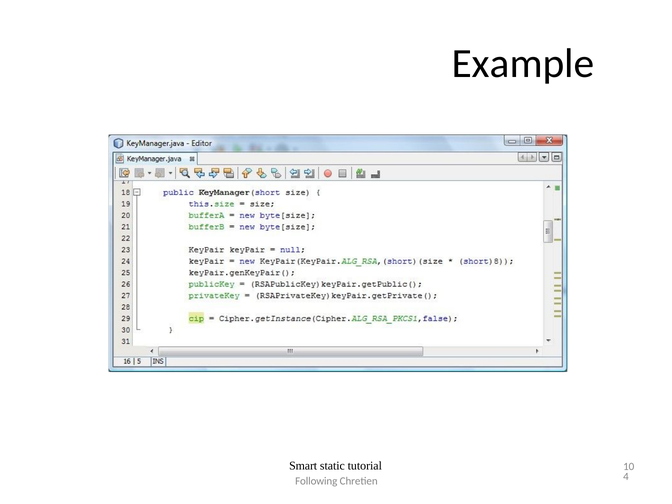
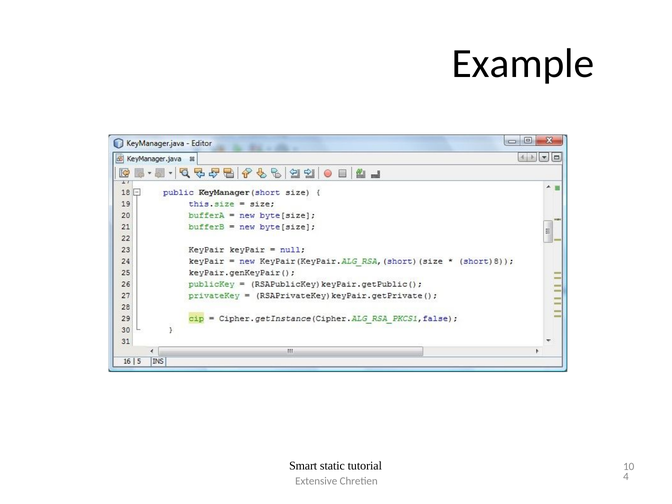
Following: Following -> Extensive (316, 481)
